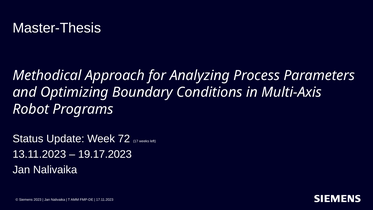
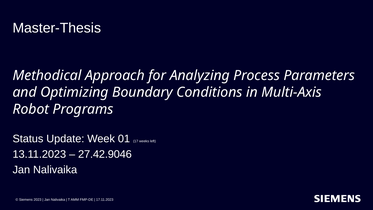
72: 72 -> 01 (124, 139)
19.17.2023: 19.17.2023 -> 27.42.9046 (105, 154)
